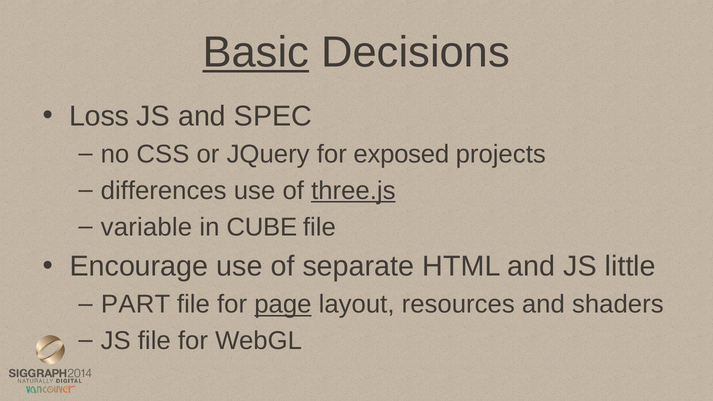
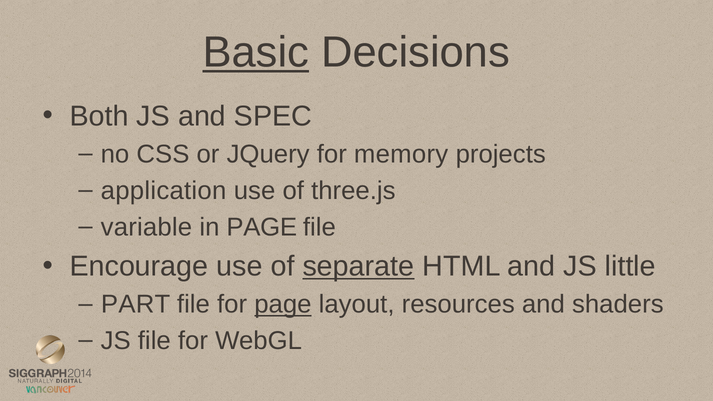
Loss: Loss -> Both (99, 116)
exposed: exposed -> memory (401, 154)
differences: differences -> application (164, 191)
three.js underline: present -> none (353, 191)
in CUBE: CUBE -> PAGE (262, 227)
separate underline: none -> present (358, 267)
